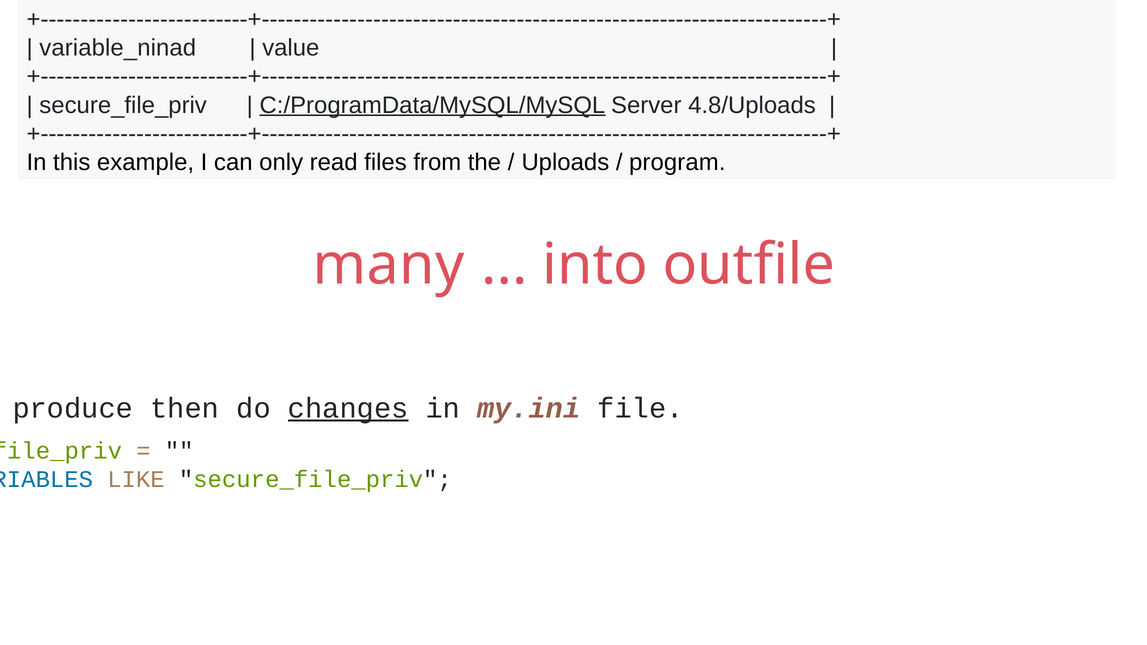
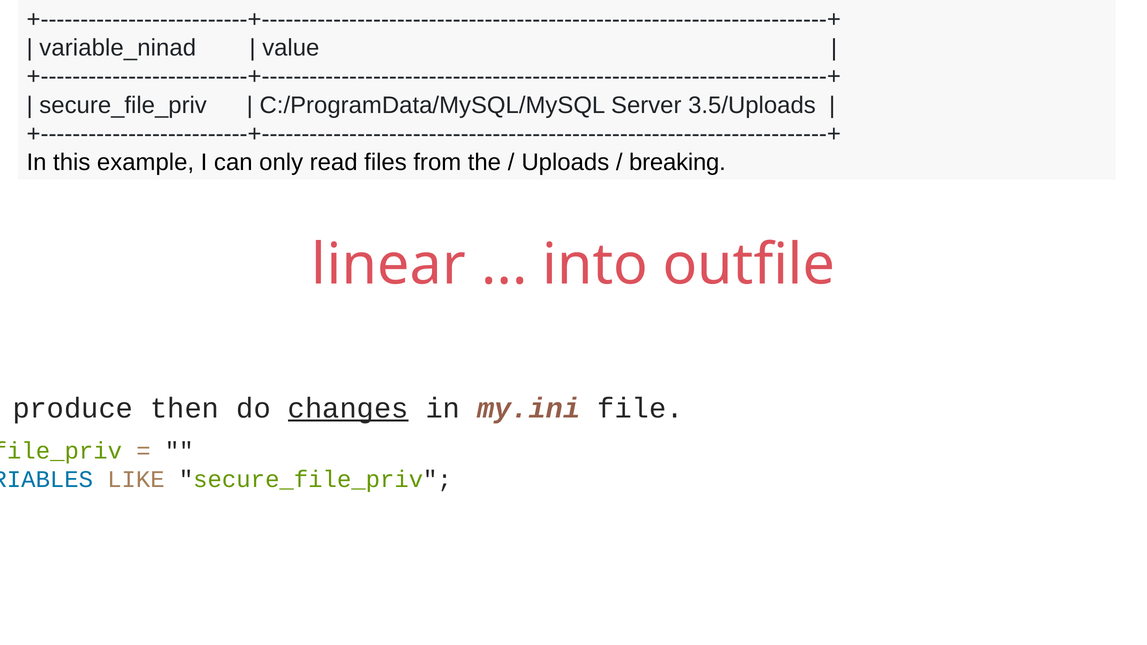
C:/ProgramData/MySQL/MySQL underline: present -> none (432, 105)
4.8/Uploads: 4.8/Uploads -> 3.5/Uploads (752, 105)
program: program -> breaking (677, 163)
many: many -> linear (389, 265)
